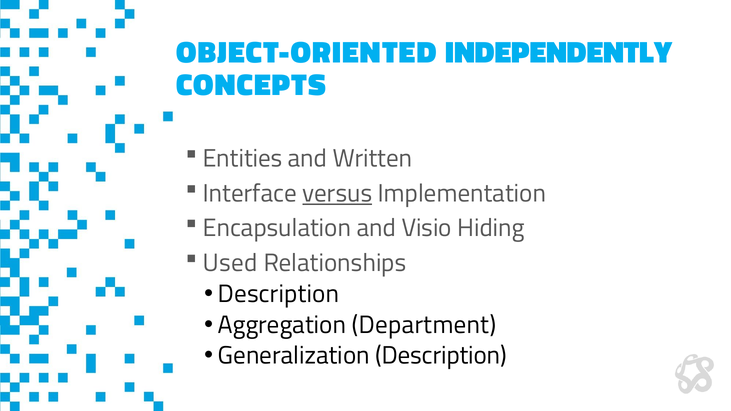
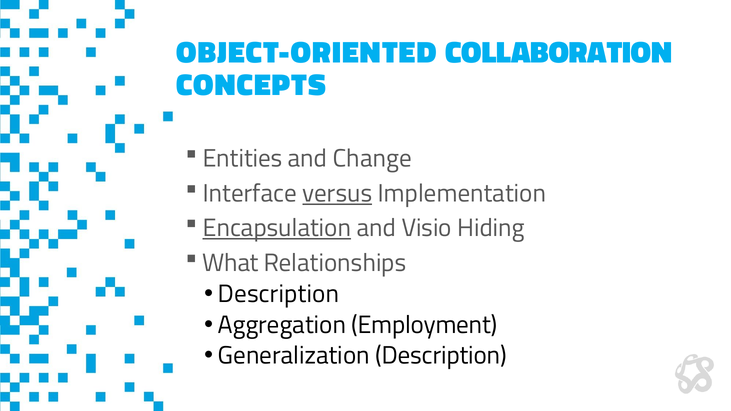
INDEPENDENTLY: INDEPENDENTLY -> COLLABORATION (559, 53)
Written: Written -> Change (372, 159)
Encapsulation underline: none -> present (277, 228)
Used: Used -> What (230, 263)
Department: Department -> Employment (424, 325)
